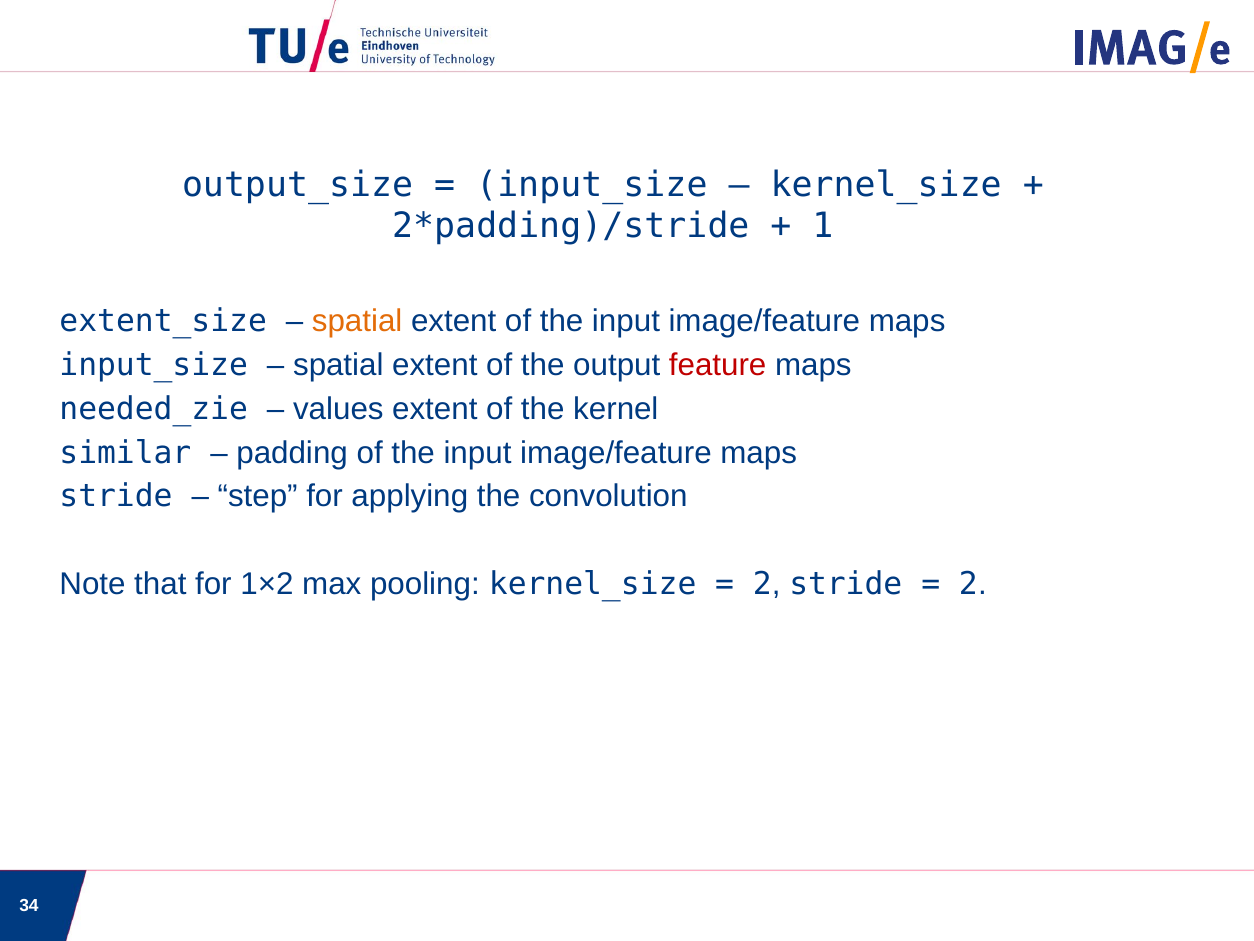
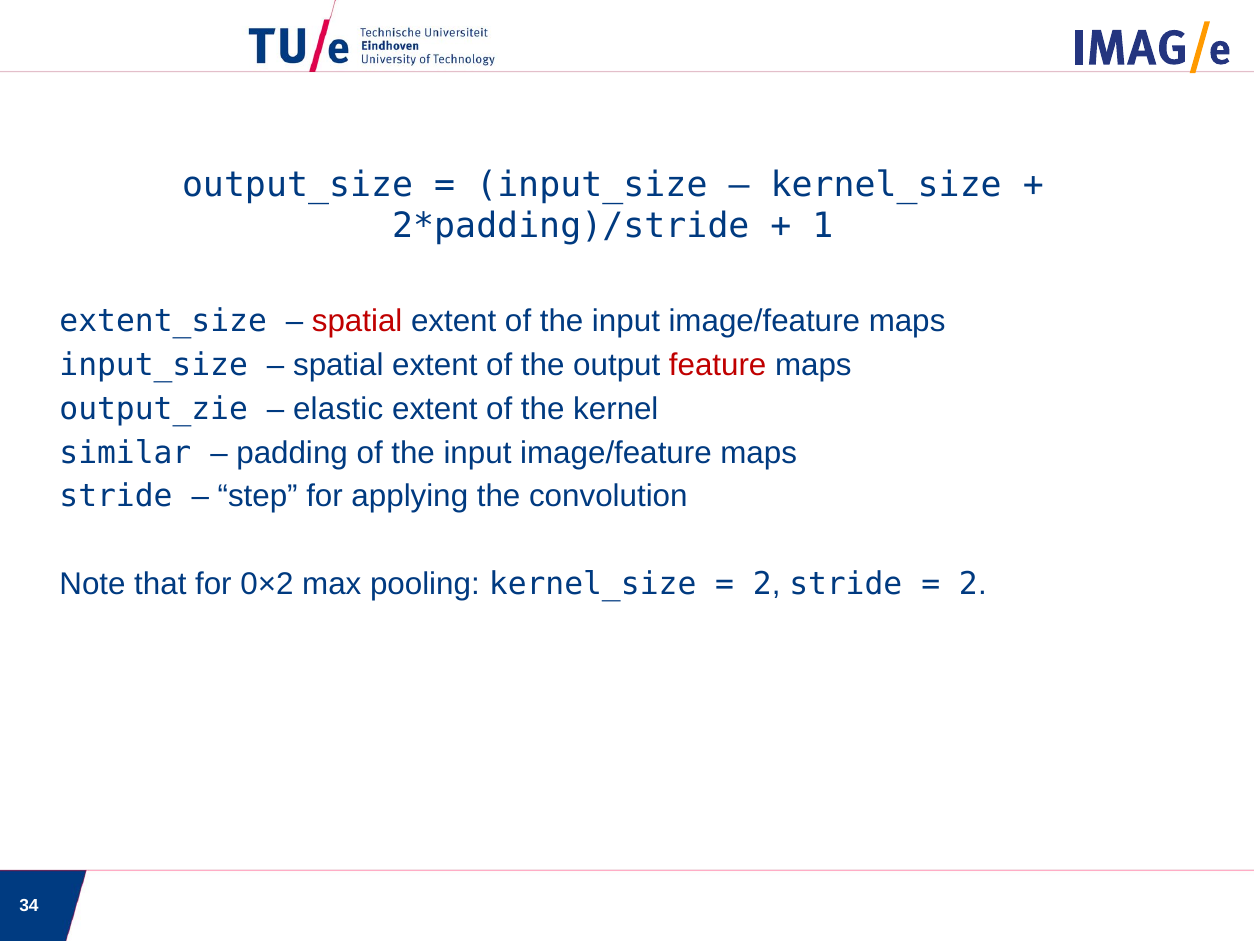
spatial colour: orange -> red (357, 321)
needed_zie: needed_zie -> output_zie (154, 409)
values: values -> elastic (338, 409)
1×2: 1×2 -> 0×2 (267, 584)
